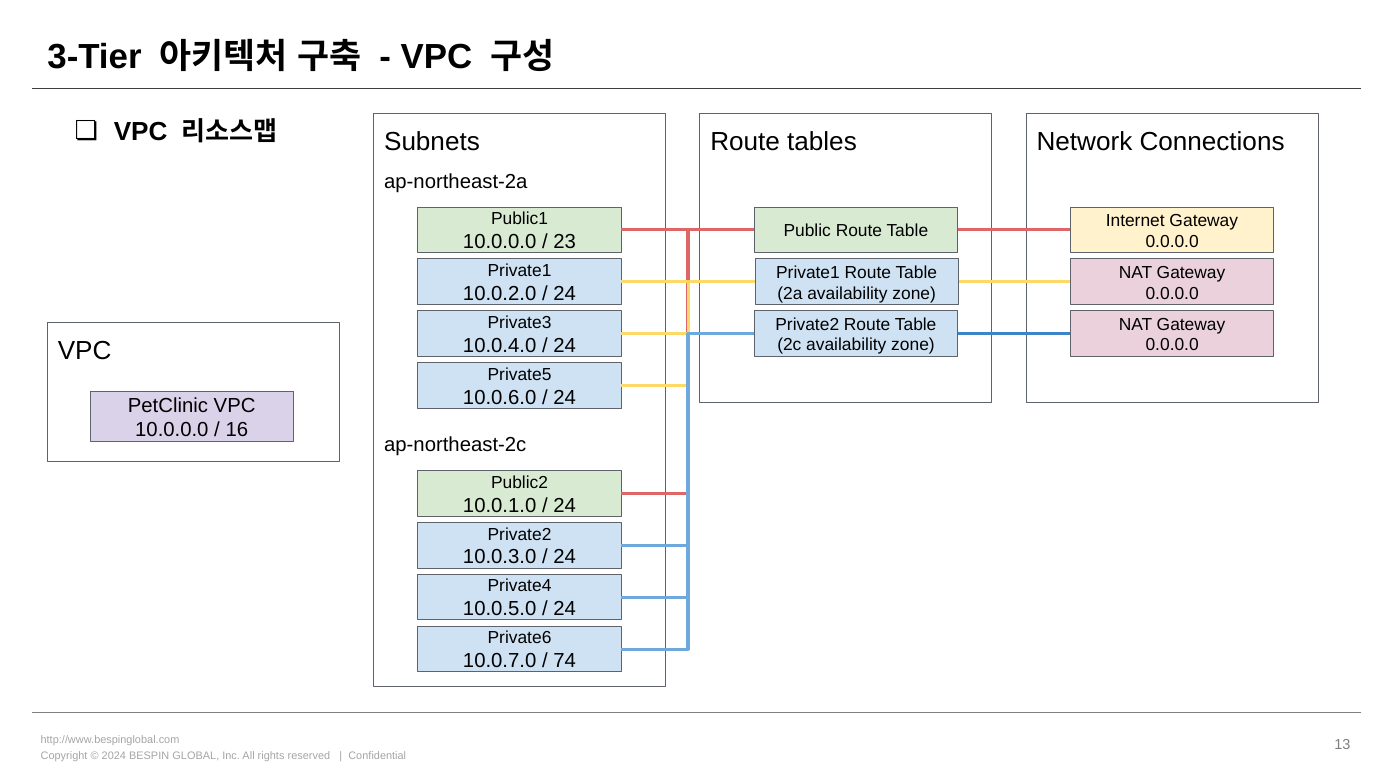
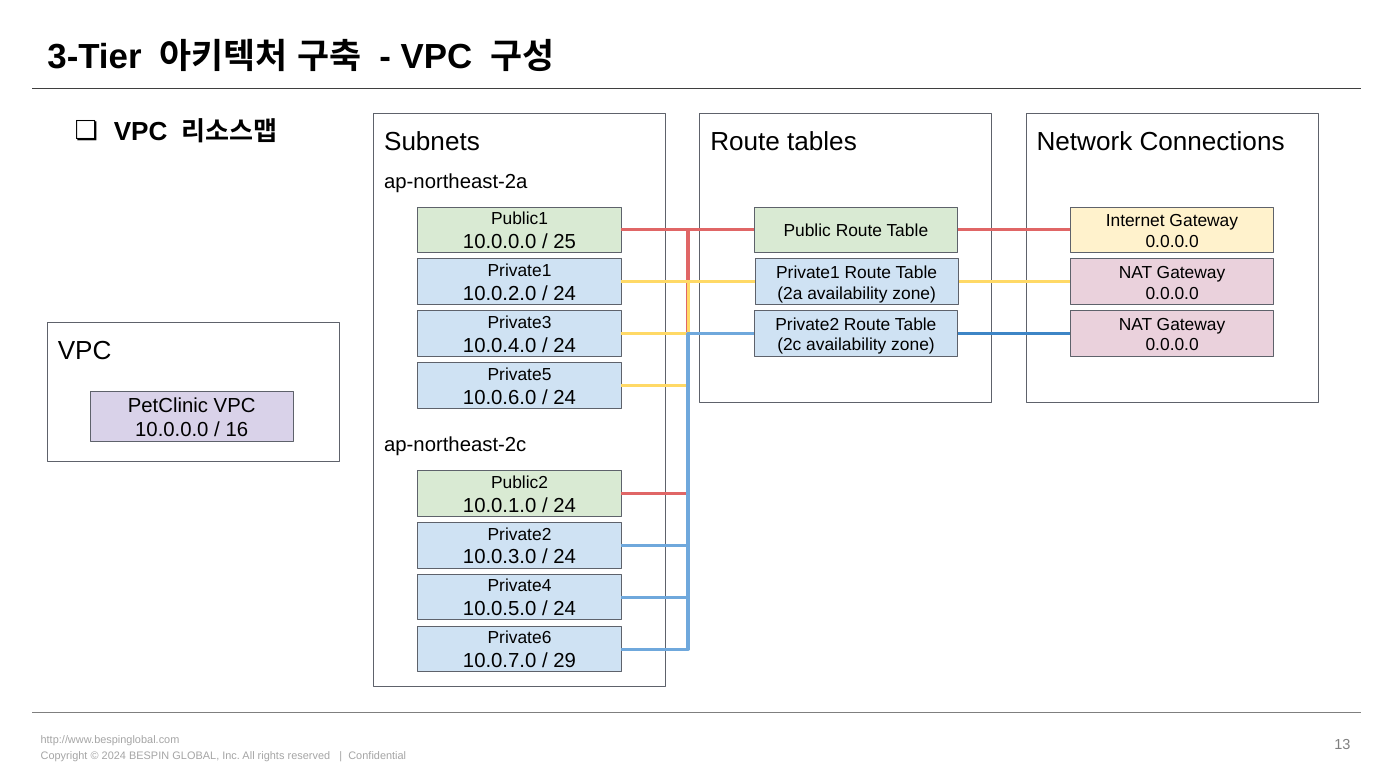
23: 23 -> 25 (565, 242)
74: 74 -> 29 (565, 661)
